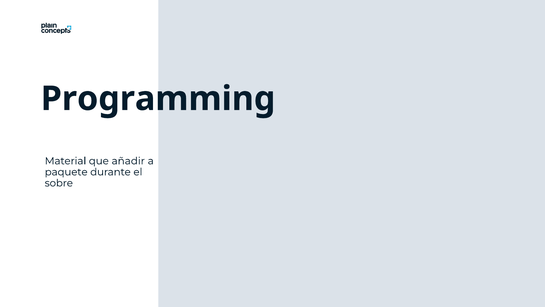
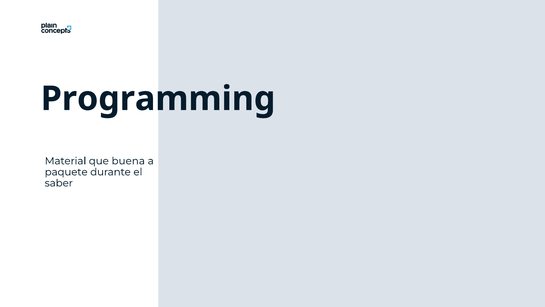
añadir: añadir -> buena (128, 161)
sobre: sobre -> saber (59, 183)
